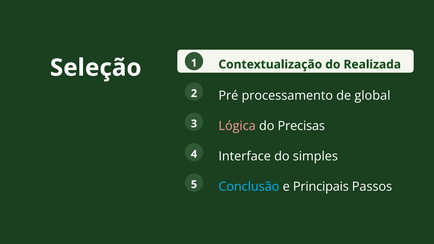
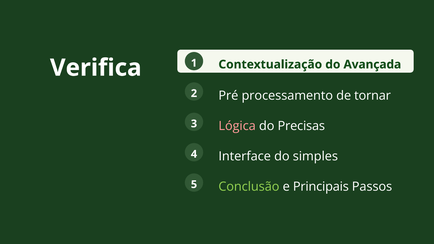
Realizada: Realizada -> Avançada (372, 64)
Seleção: Seleção -> Verifica (96, 68)
global: global -> tornar (373, 96)
Conclusão colour: light blue -> light green (249, 187)
